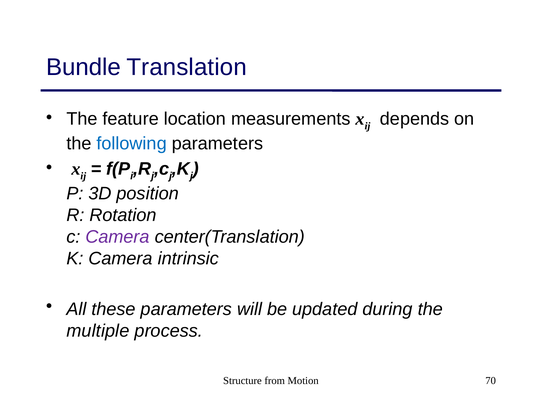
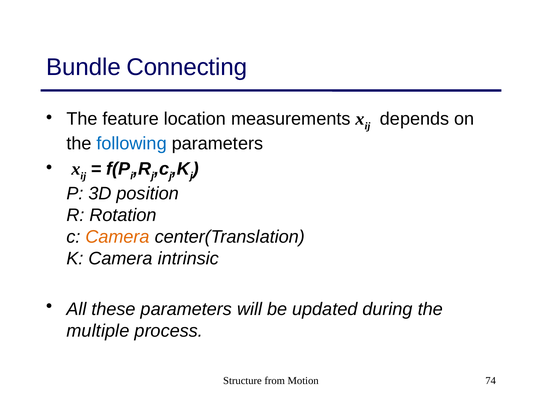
Translation: Translation -> Connecting (187, 67)
Camera colour: purple -> orange (118, 237)
70: 70 -> 74 (491, 380)
